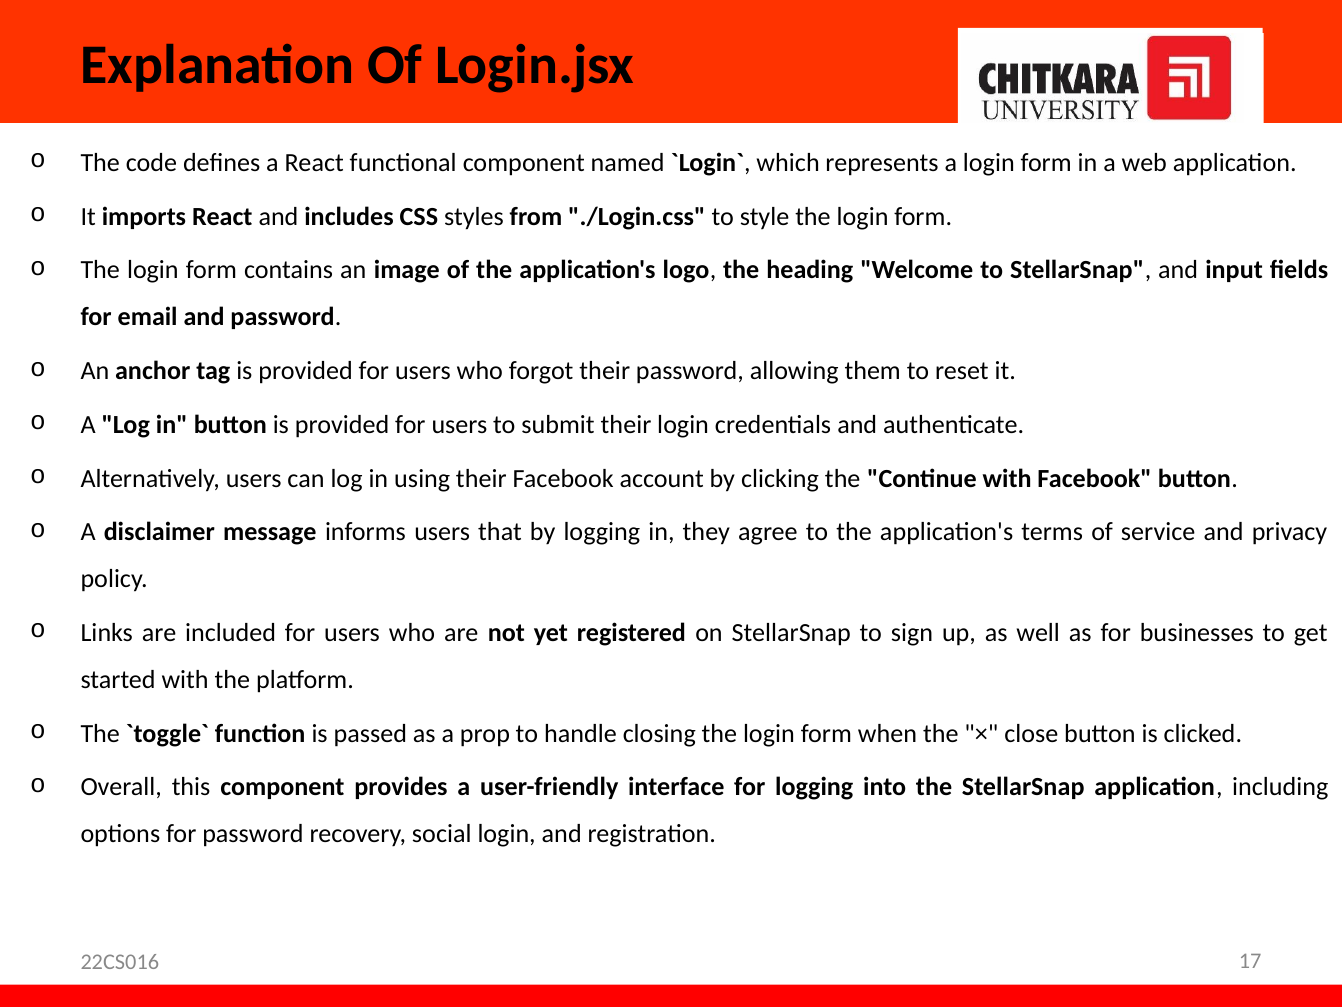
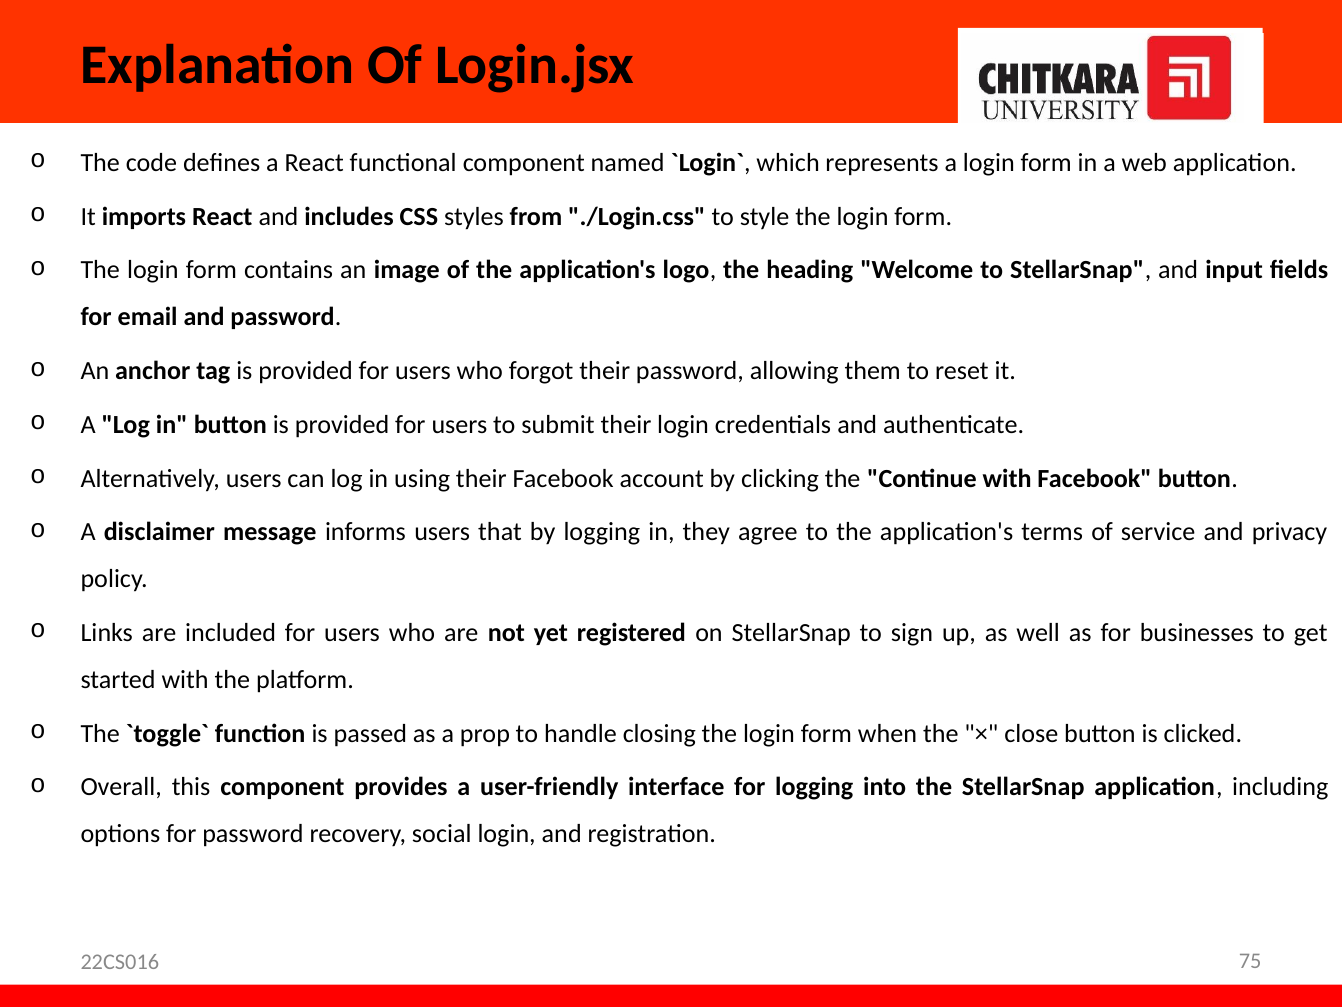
17: 17 -> 75 (1250, 961)
